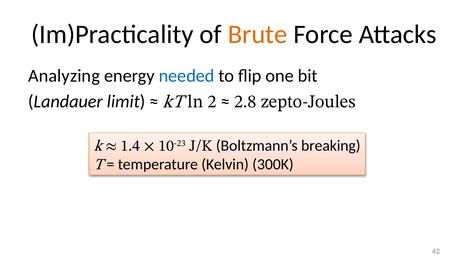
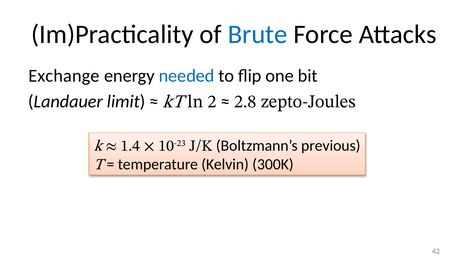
Brute colour: orange -> blue (258, 34)
Analyzing: Analyzing -> Exchange (64, 76)
breaking: breaking -> previous (331, 146)
